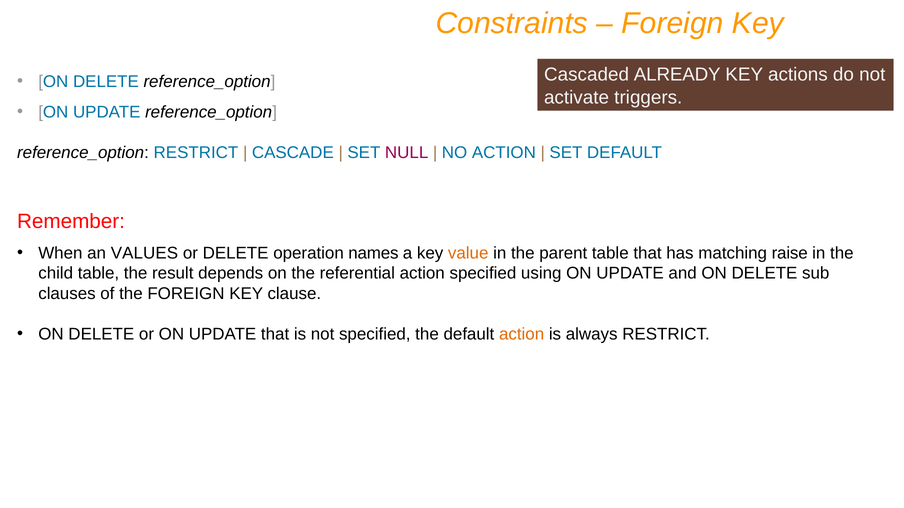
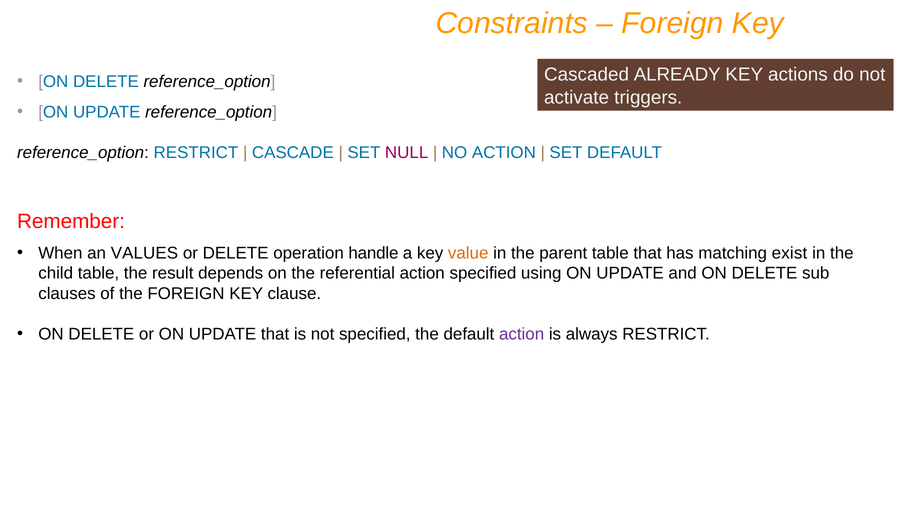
names: names -> handle (373, 253)
raise: raise -> exist (790, 253)
action colour: orange -> purple (522, 335)
